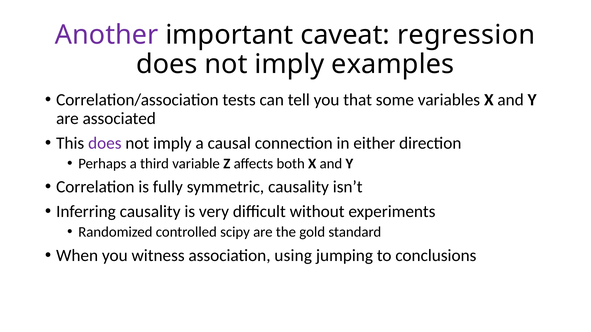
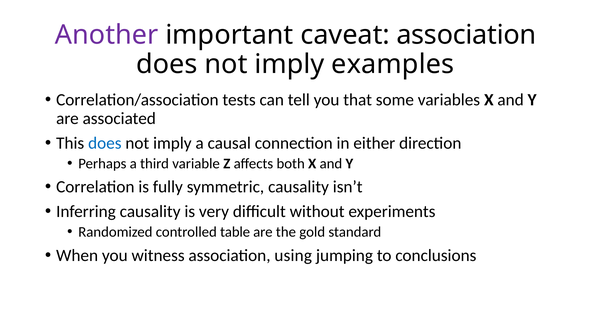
caveat regression: regression -> association (466, 35)
does colour: purple -> blue (105, 143)
scipy: scipy -> table (235, 232)
